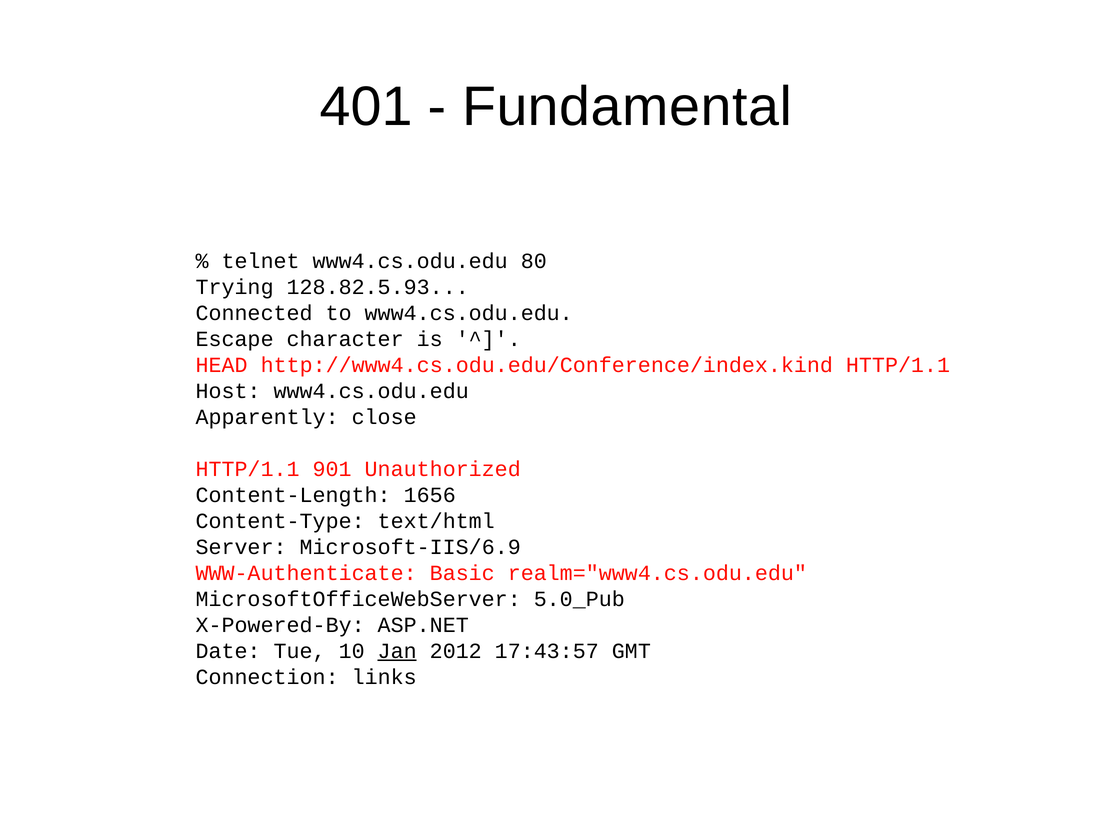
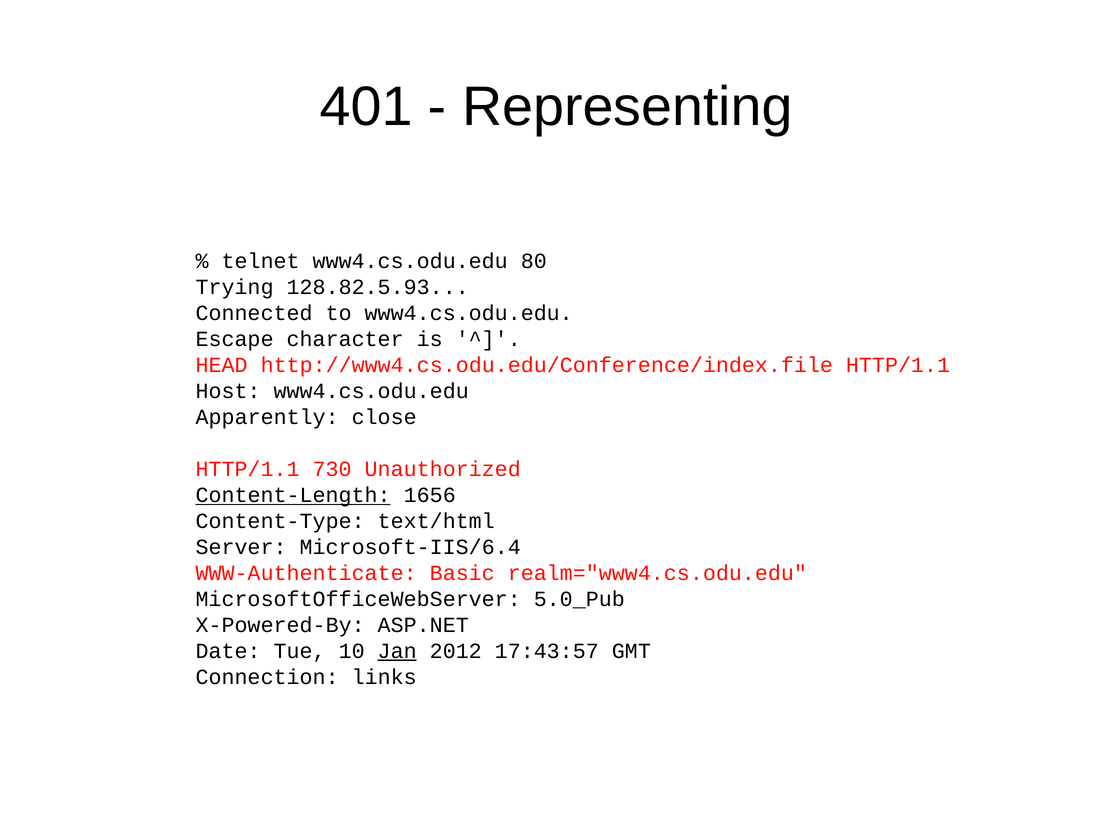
Fundamental: Fundamental -> Representing (627, 107)
http://www4.cs.odu.edu/Conference/index.kind: http://www4.cs.odu.edu/Conference/index.kind -> http://www4.cs.odu.edu/Conference/index.file (547, 365)
901: 901 -> 730 (332, 469)
Content-Length underline: none -> present (293, 495)
Microsoft-IIS/6.9: Microsoft-IIS/6.9 -> Microsoft-IIS/6.4 (410, 547)
